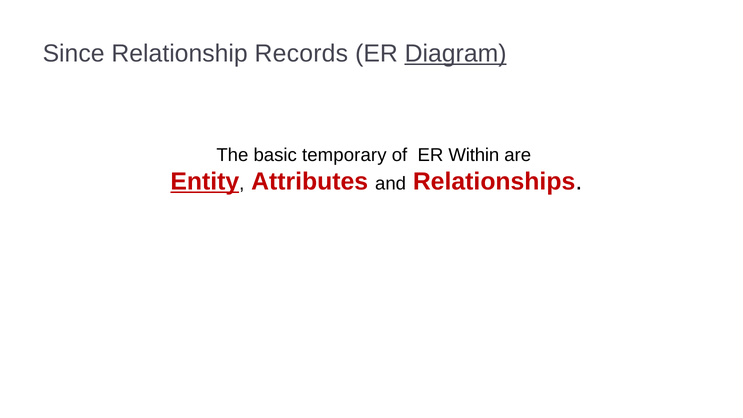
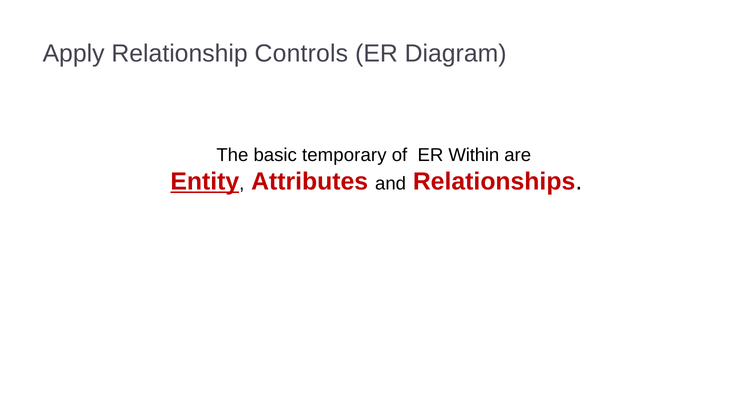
Since: Since -> Apply (74, 54)
Records: Records -> Controls (301, 54)
Diagram underline: present -> none (456, 54)
